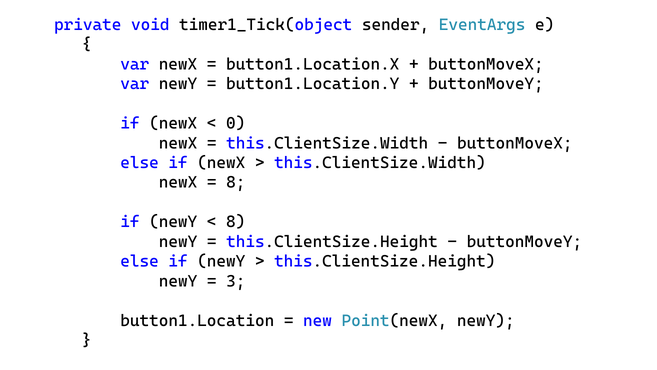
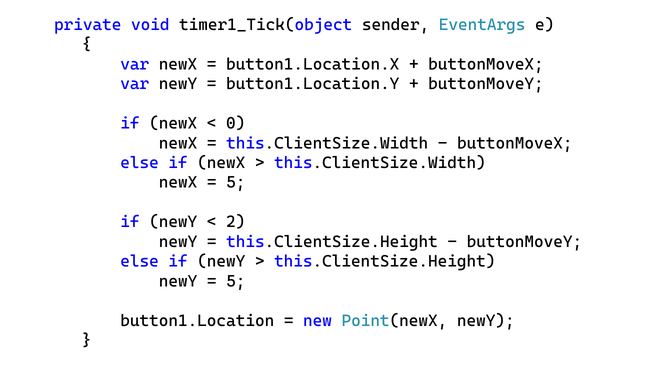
8: 8 -> 5 (236, 182)
8: 8 -> 2 (236, 222)
3: 3 -> 5 (236, 281)
